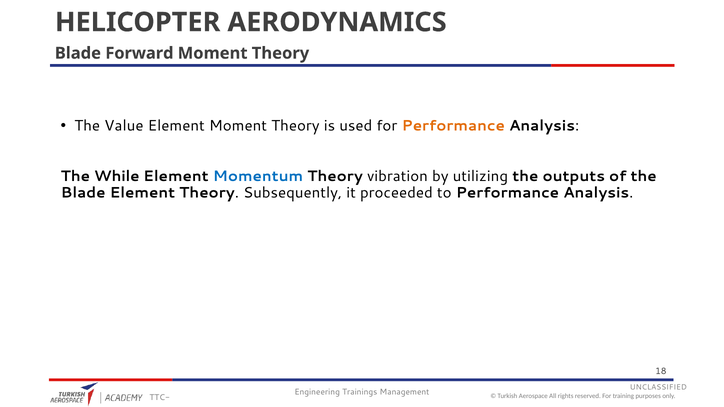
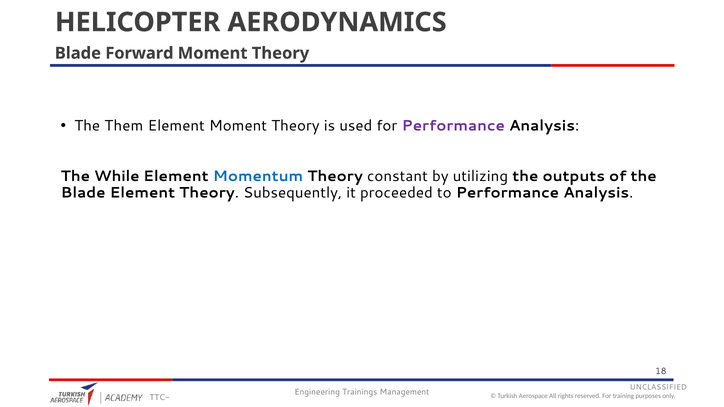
Value: Value -> Them (124, 126)
Performance colour: orange -> purple (453, 126)
vibration: vibration -> constant (397, 176)
